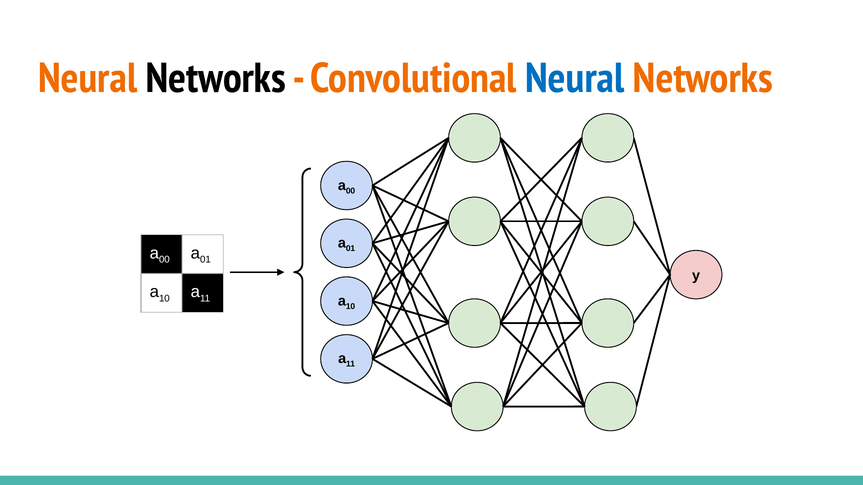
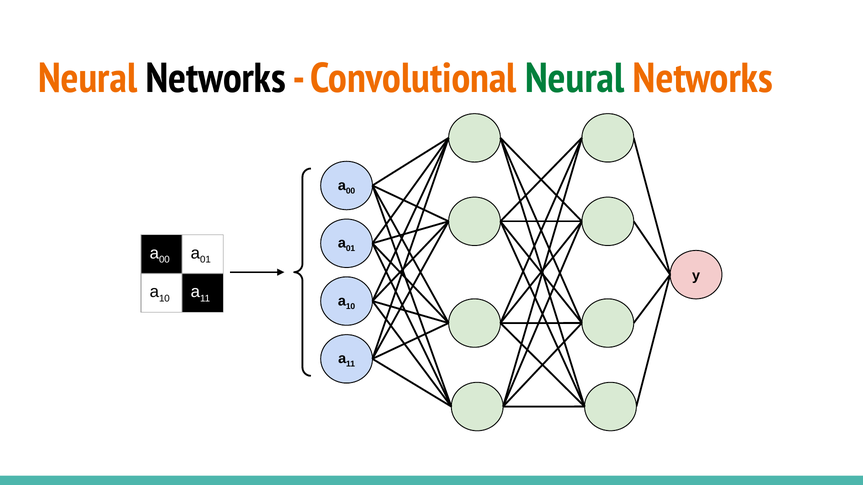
Neural colour: blue -> green (575, 79)
